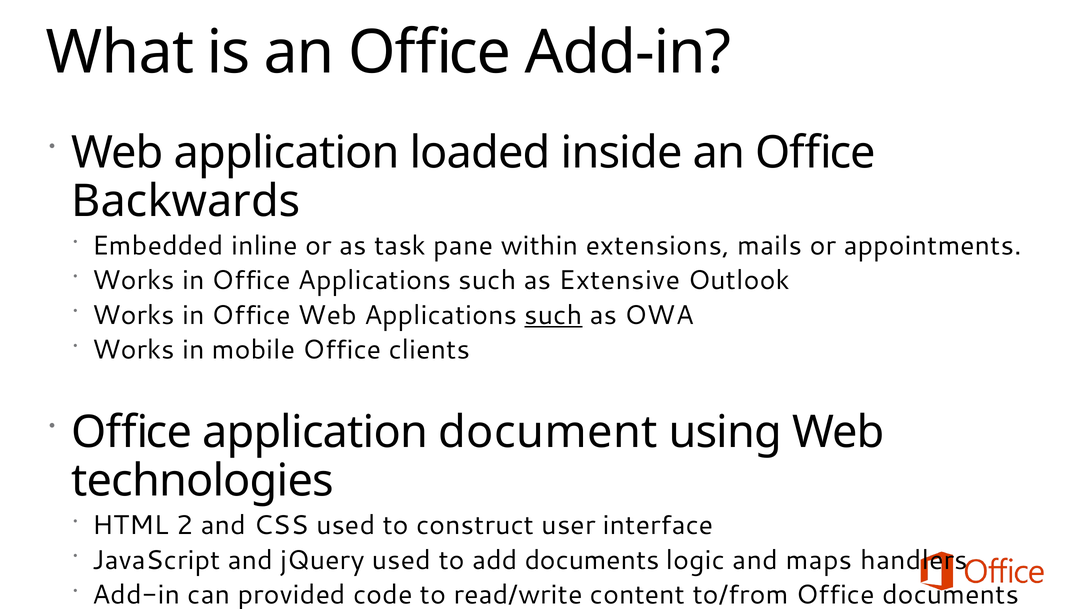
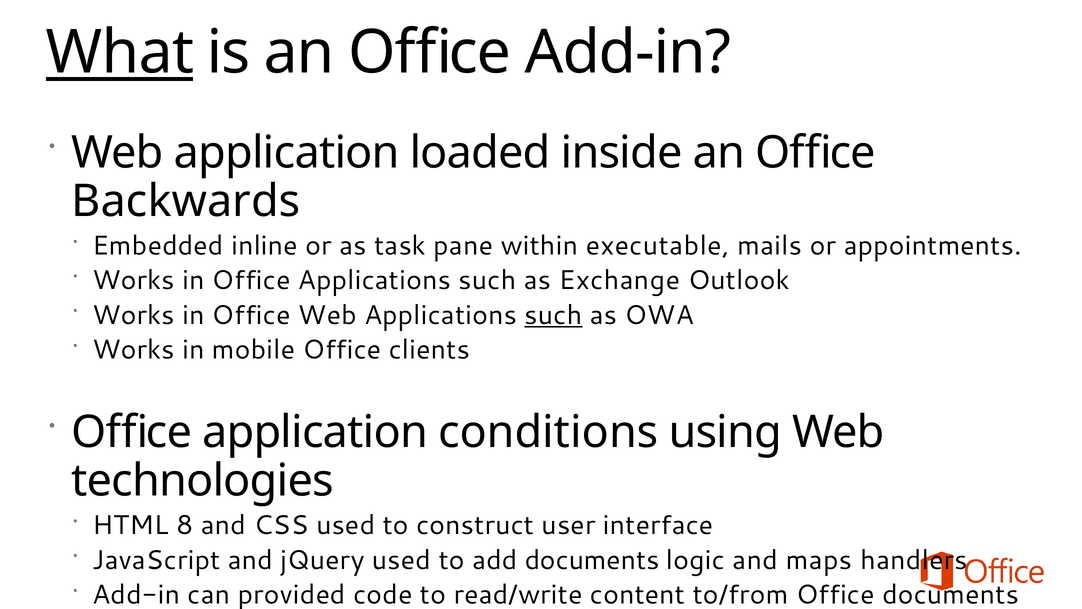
What underline: none -> present (120, 53)
extensions: extensions -> executable (658, 246)
Extensive: Extensive -> Exchange (619, 280)
document: document -> conditions (548, 432)
2: 2 -> 8 (185, 525)
